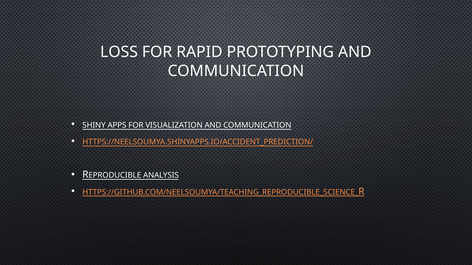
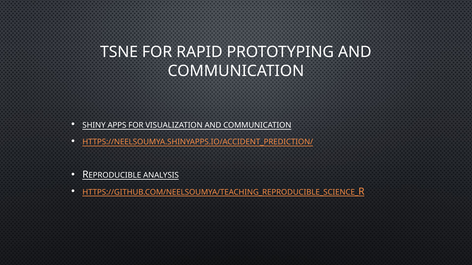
LOSS: LOSS -> TSNE (119, 52)
